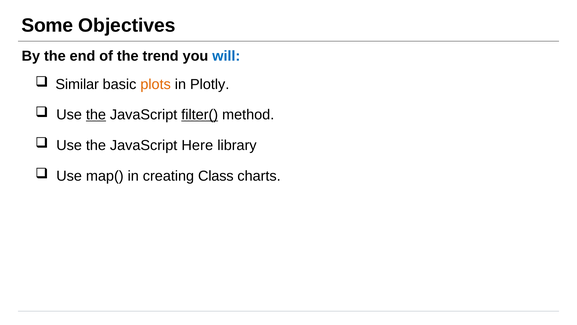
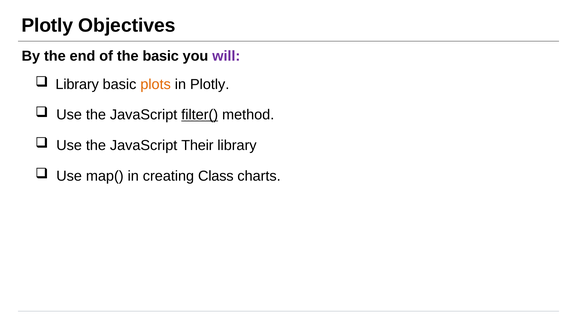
Some: Some -> Plotly (47, 26)
the trend: trend -> basic (161, 56)
will colour: blue -> purple (226, 56)
Similar: Similar -> Library (77, 84)
the underline: present -> none (96, 115)
Here: Here -> Their (197, 145)
